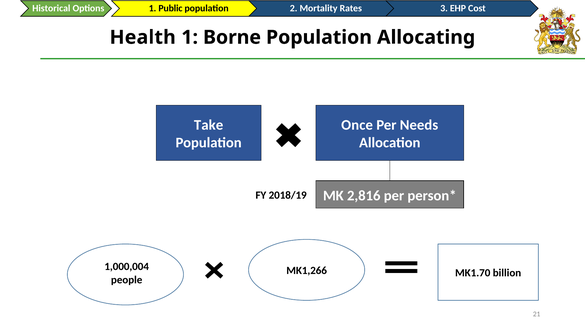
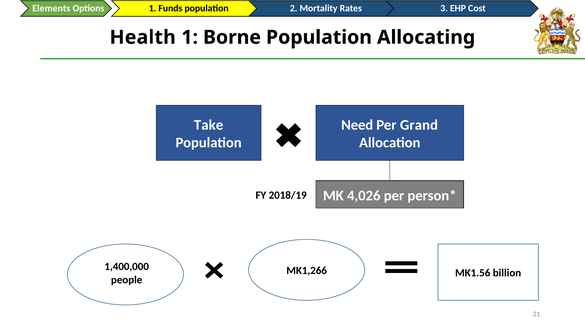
Historical: Historical -> Elements (51, 8)
Public: Public -> Funds (170, 8)
Once: Once -> Need (357, 125)
Needs: Needs -> Grand (419, 125)
2,816: 2,816 -> 4,026 (364, 196)
1,000,004: 1,000,004 -> 1,400,000 (127, 267)
MK1.70: MK1.70 -> MK1.56 (473, 273)
